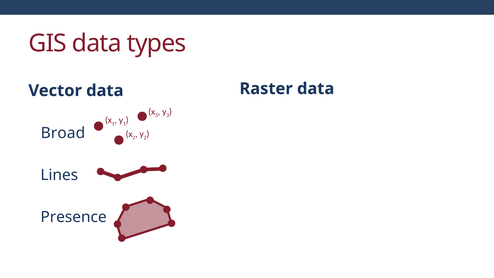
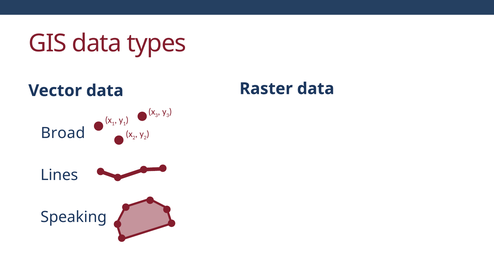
Presence: Presence -> Speaking (74, 217)
